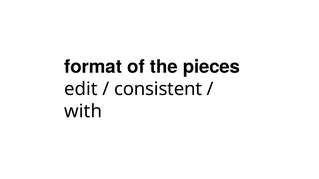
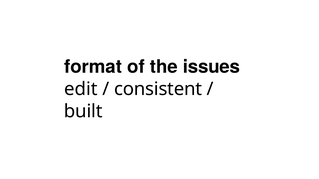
pieces: pieces -> issues (211, 67)
with: with -> built (83, 112)
